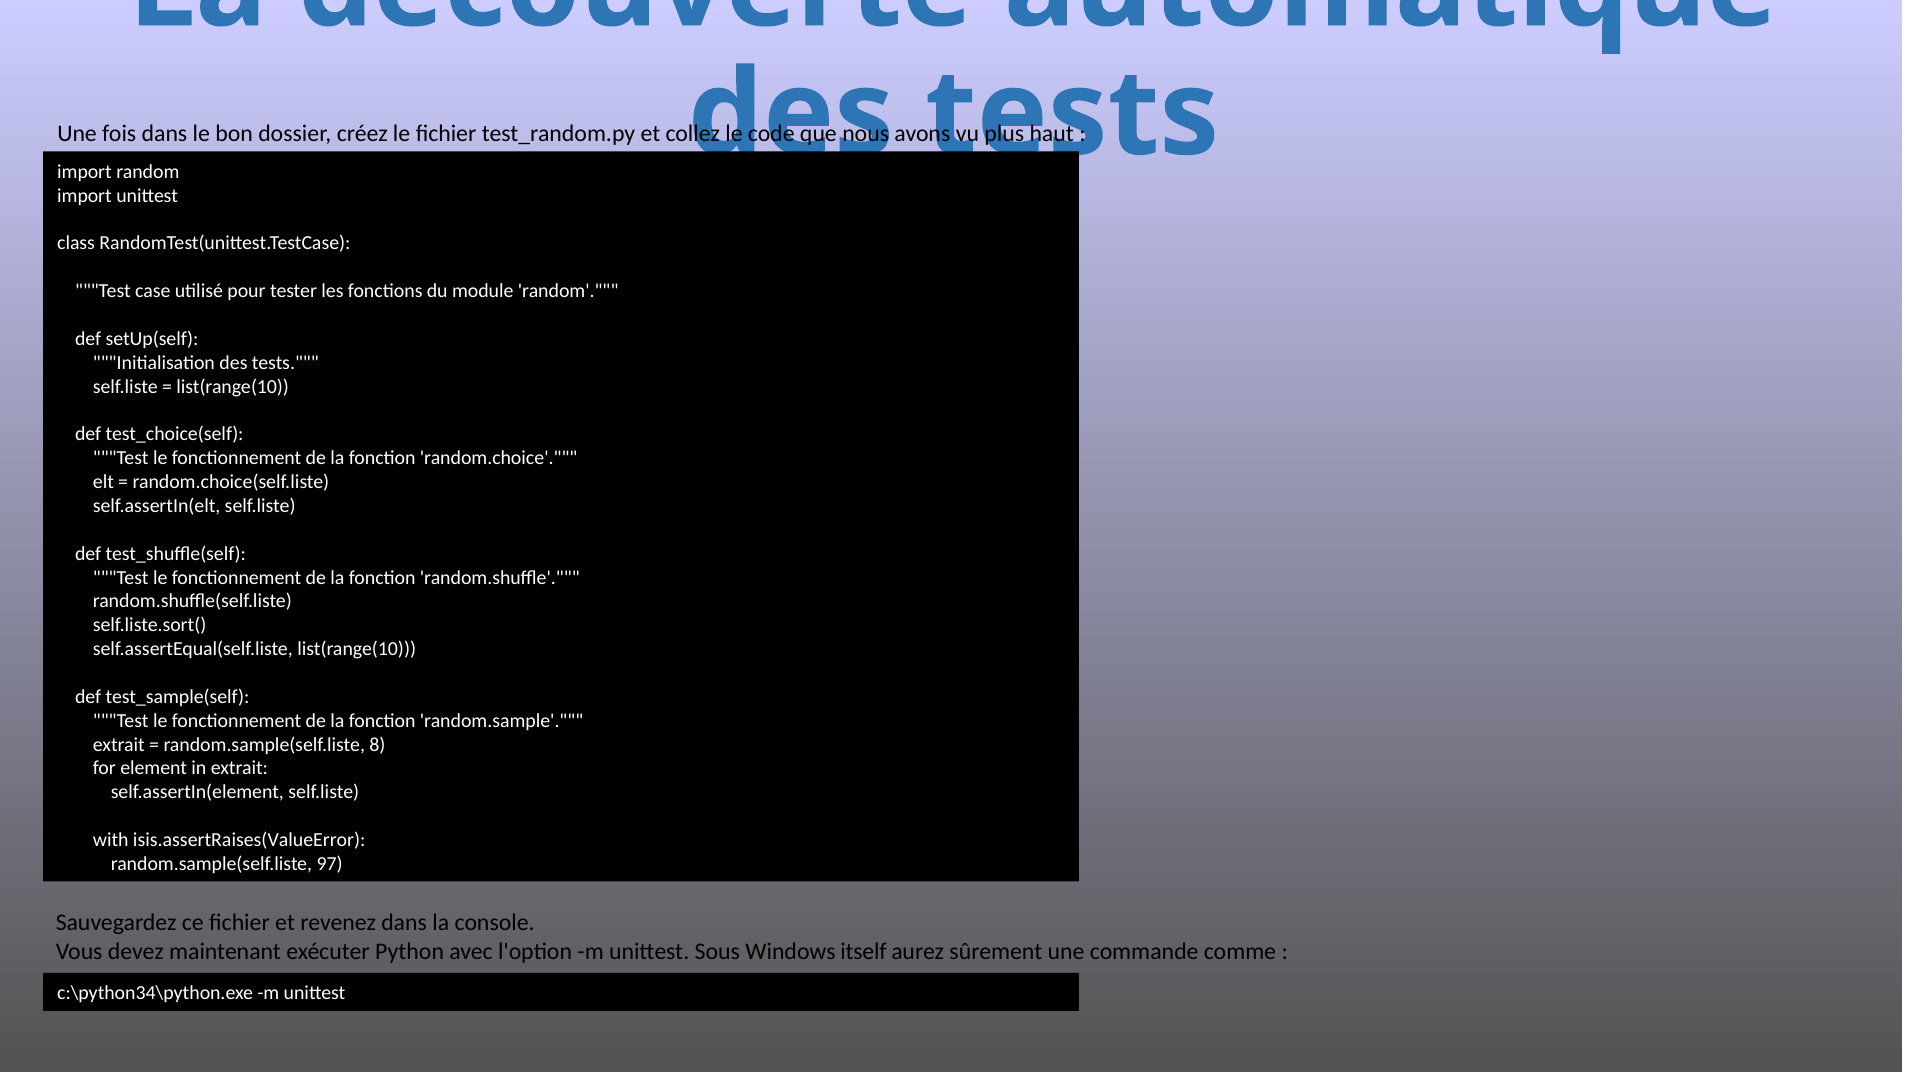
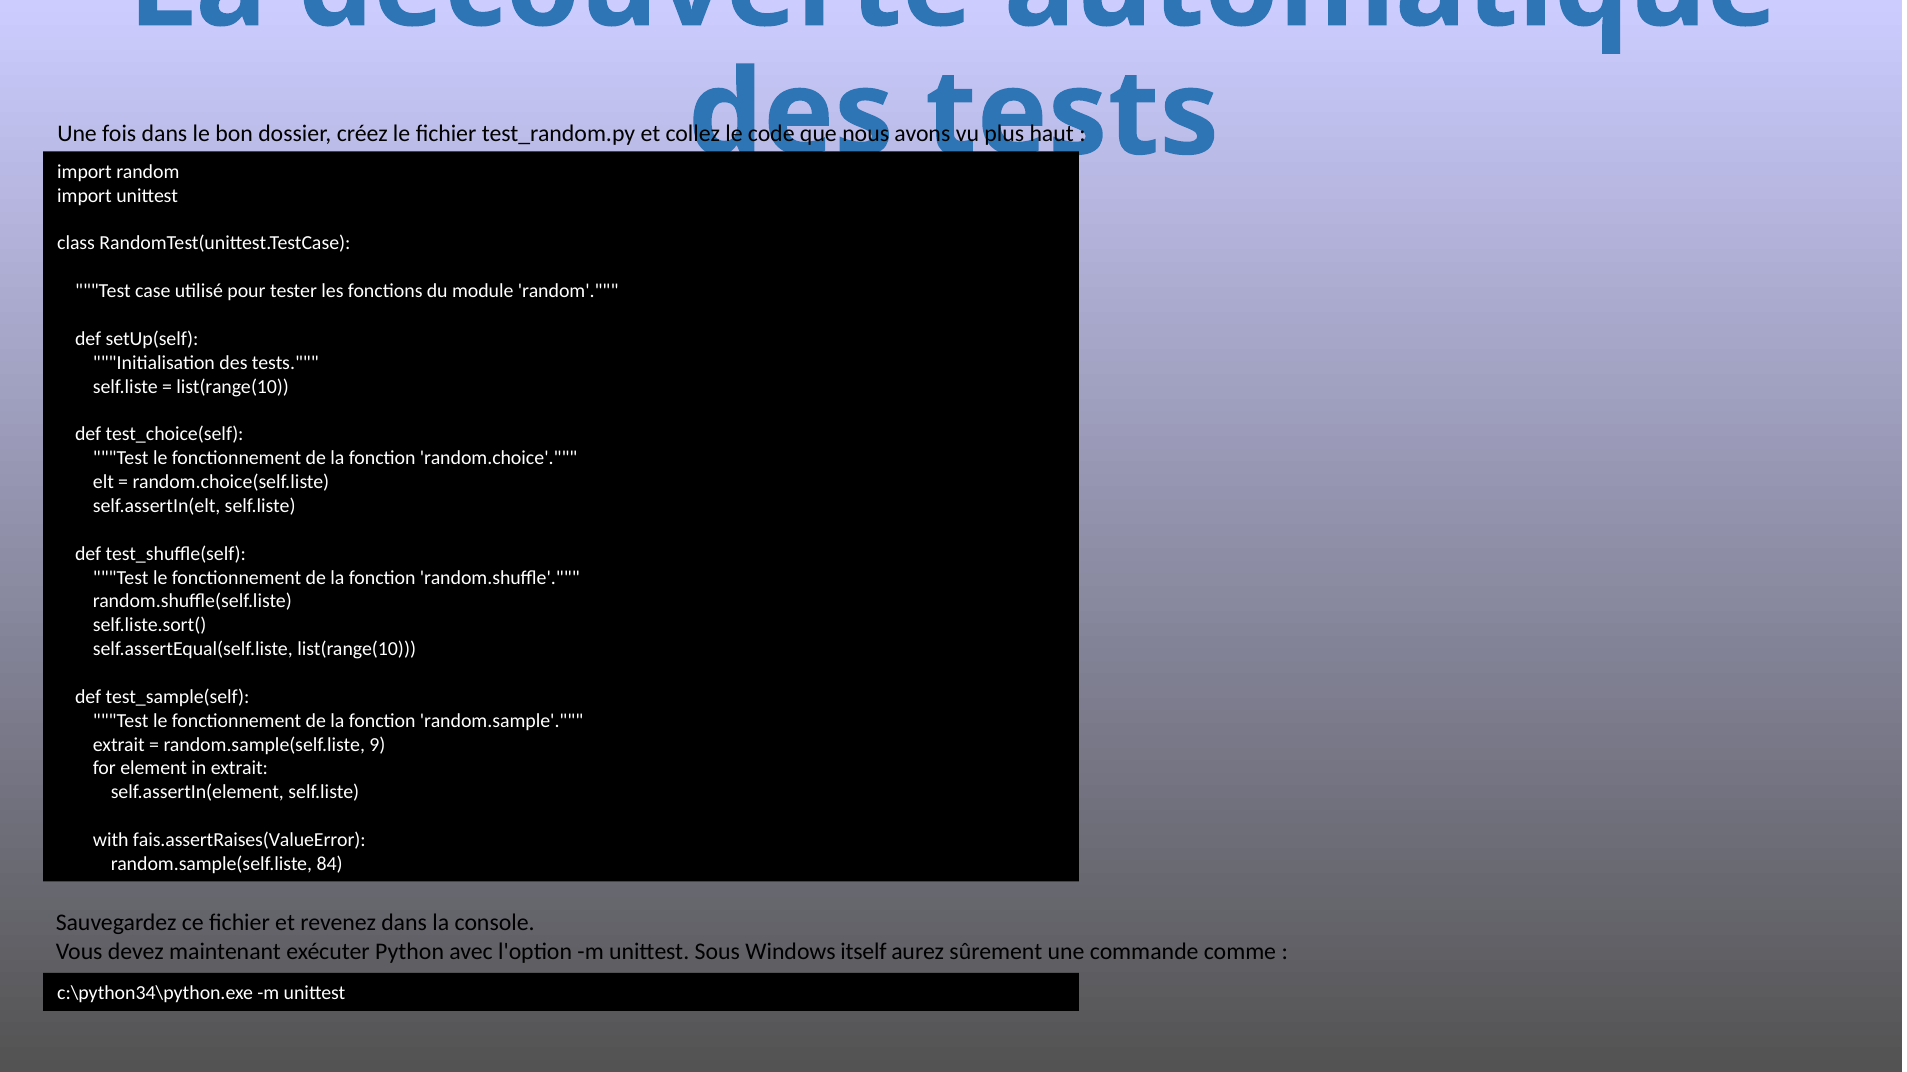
8: 8 -> 9 (377, 745)
isis.assertRaises(ValueError: isis.assertRaises(ValueError -> fais.assertRaises(ValueError (249, 840)
97: 97 -> 84 (330, 864)
